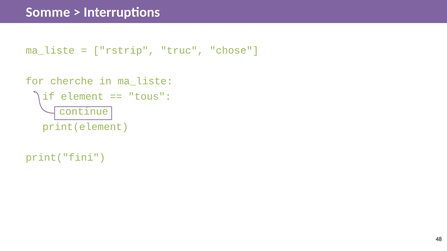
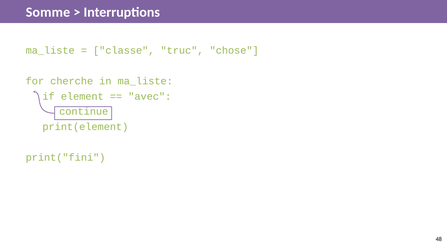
rstrip: rstrip -> classe (124, 51)
tous: tous -> avec (150, 97)
